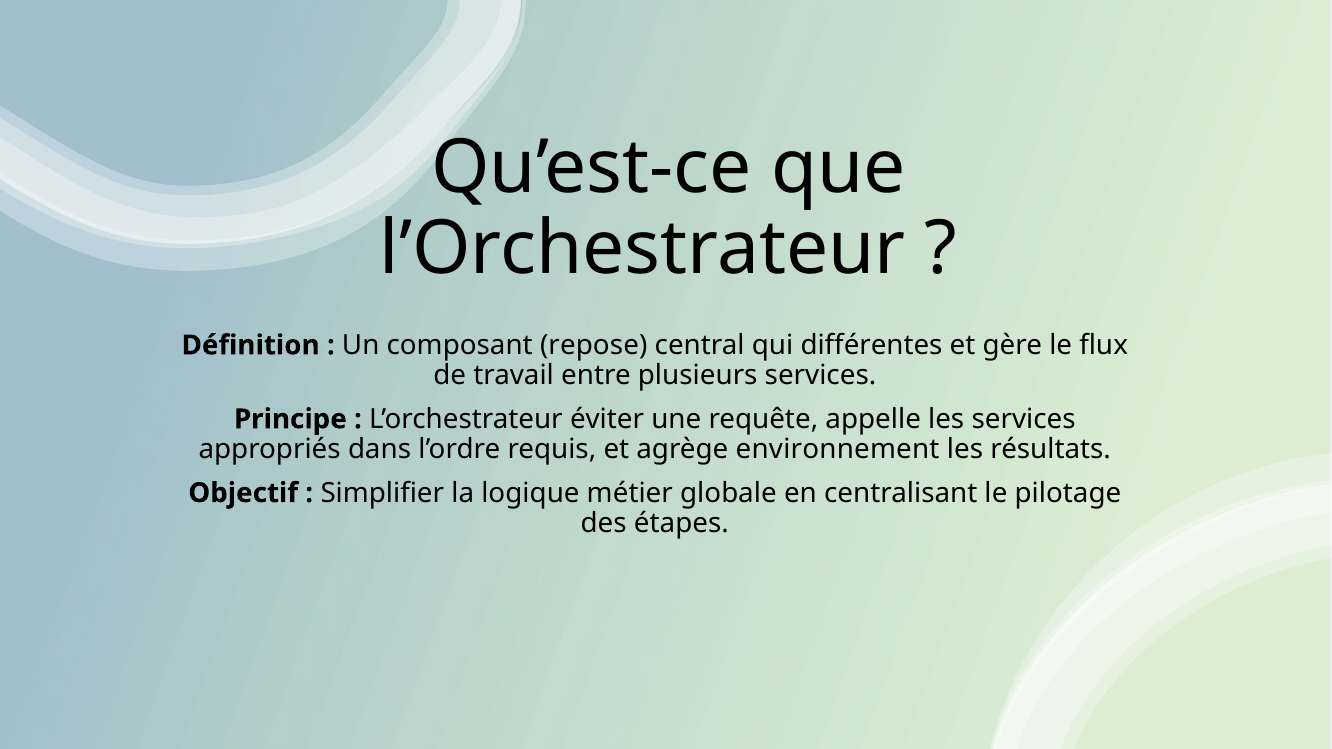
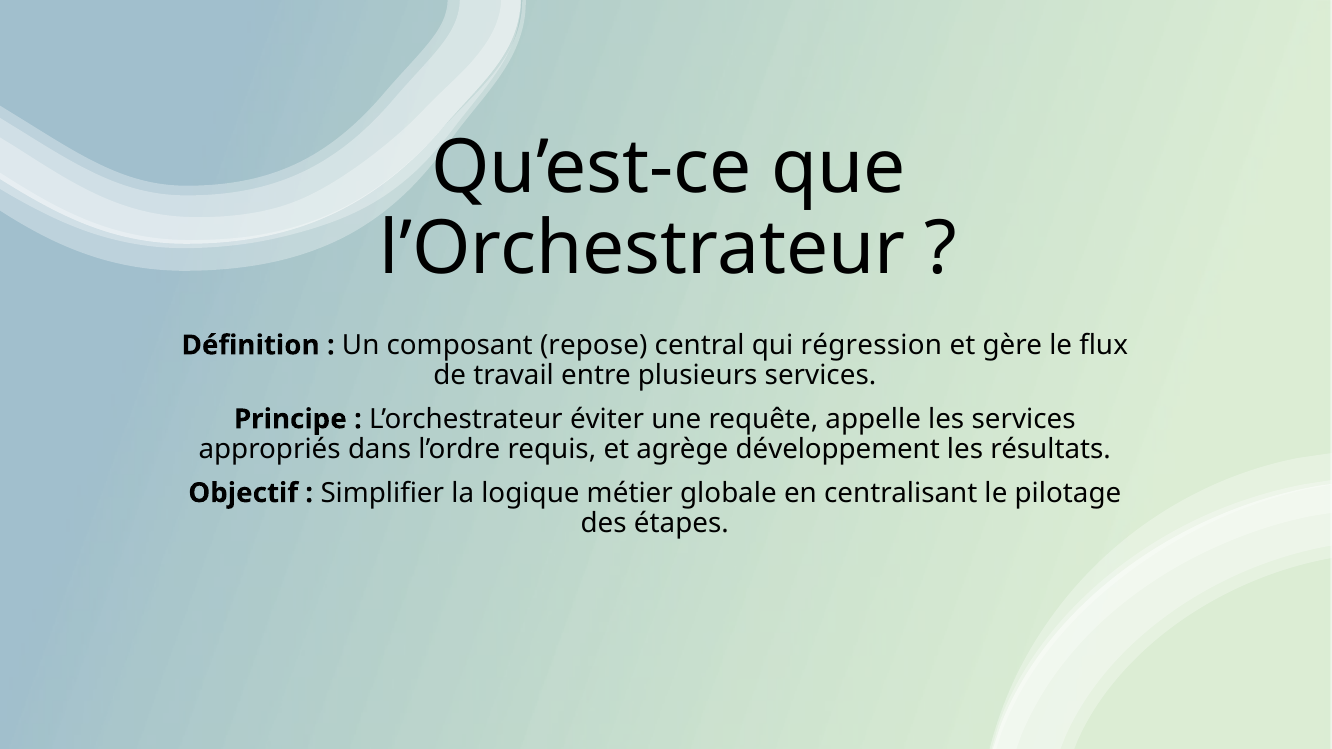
différentes: différentes -> régression (871, 345)
environnement: environnement -> développement (838, 449)
